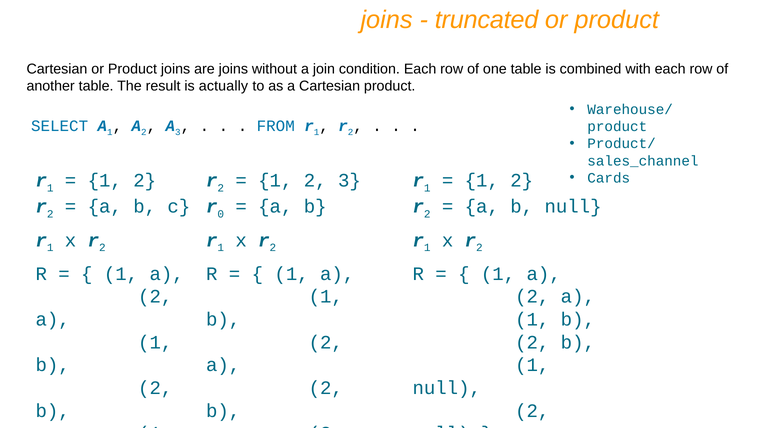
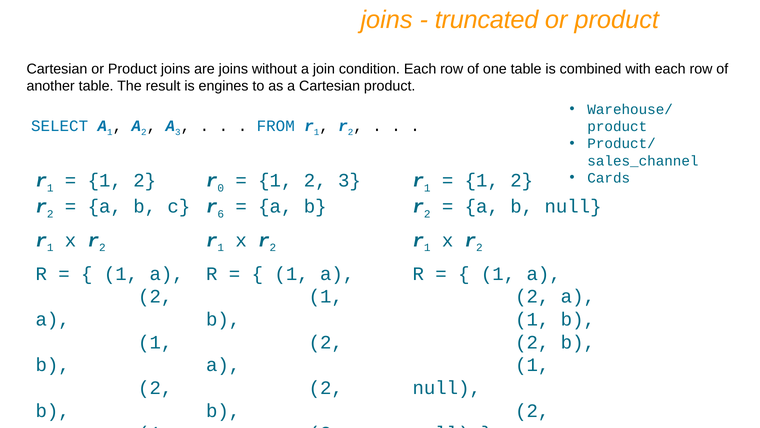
actually: actually -> engines (224, 86)
2: 2 -> 0 (221, 188)
0: 0 -> 6 (221, 214)
